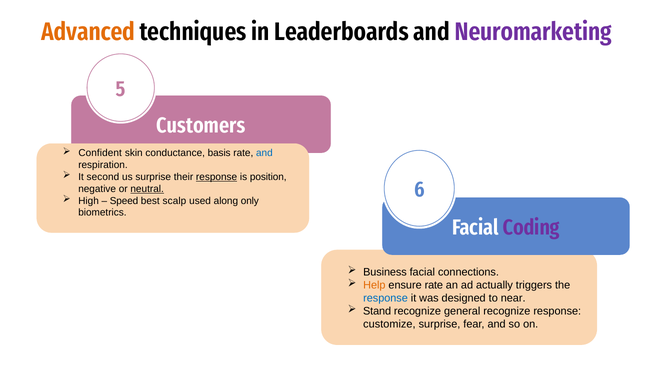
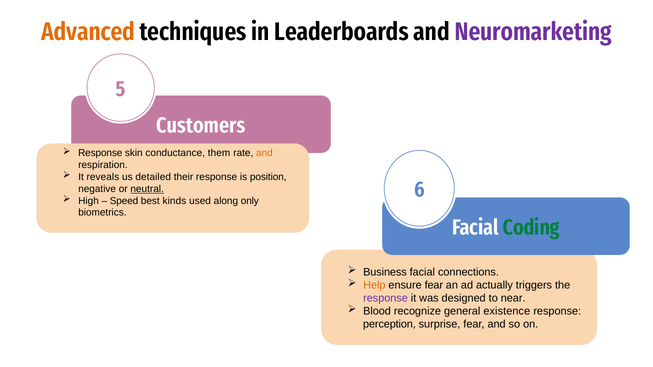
Confident: Confident -> Response (100, 153)
basis: basis -> them (219, 153)
and colour: blue -> orange (264, 153)
second: second -> reveals (103, 177)
us surprise: surprise -> detailed (153, 177)
response underline: present -> none (217, 177)
scalp: scalp -> kinds (174, 201)
Coding colour: purple -> green (531, 228)
ensure rate: rate -> fear (434, 285)
response colour: blue -> purple (386, 298)
Stand: Stand -> Blood (377, 311)
general recognize: recognize -> existence (507, 311)
customize: customize -> perception (389, 324)
